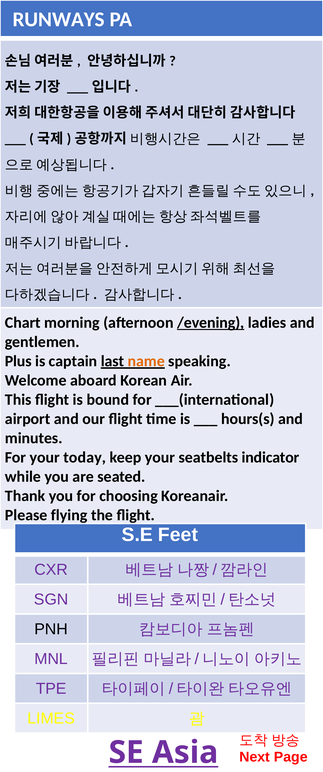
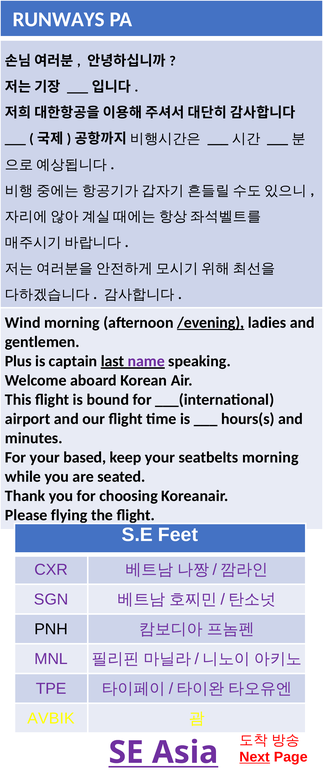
Chart: Chart -> Wind (23, 323)
name colour: orange -> purple (146, 362)
today: today -> based (85, 458)
seatbelts indicator: indicator -> morning (270, 458)
LIMES: LIMES -> AVBIK (51, 719)
Next underline: none -> present (255, 758)
